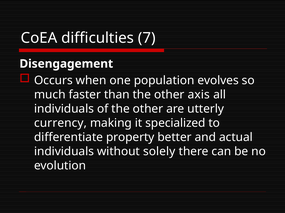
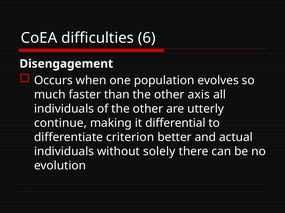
7: 7 -> 6 (147, 38)
currency: currency -> continue (61, 123)
specialized: specialized -> differential (175, 123)
property: property -> criterion (130, 138)
